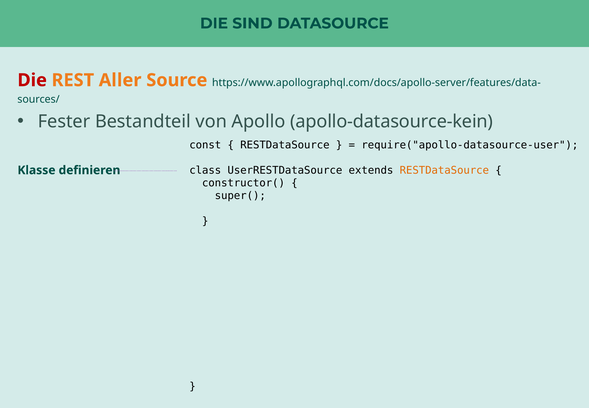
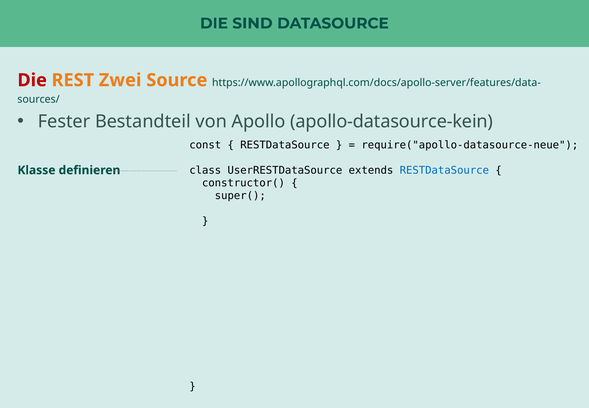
Aller: Aller -> Zwei (120, 80)
require("apollo-datasource-user: require("apollo-datasource-user -> require("apollo-datasource-neue (470, 145)
RESTDataSource colour: orange -> blue (444, 170)
